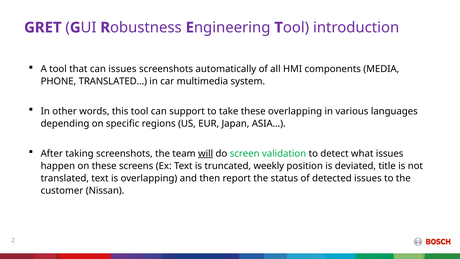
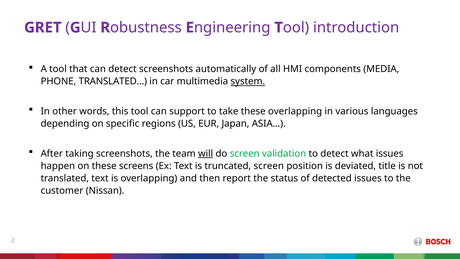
can issues: issues -> detect (122, 69)
system underline: none -> present (248, 81)
truncated weekly: weekly -> screen (269, 166)
